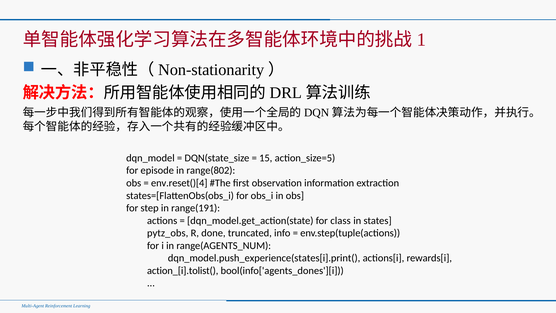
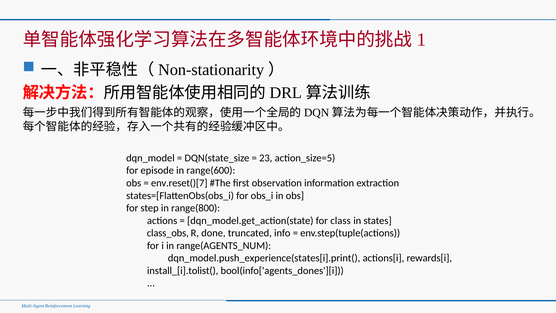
15: 15 -> 23 (266, 158)
range(802: range(802 -> range(600 (211, 170)
env.reset()[4: env.reset()[4 -> env.reset()[7 (179, 183)
range(191: range(191 -> range(800 (196, 208)
pytz_obs: pytz_obs -> class_obs (168, 233)
action_[i].tolist(: action_[i].tolist( -> install_[i].tolist( (183, 270)
